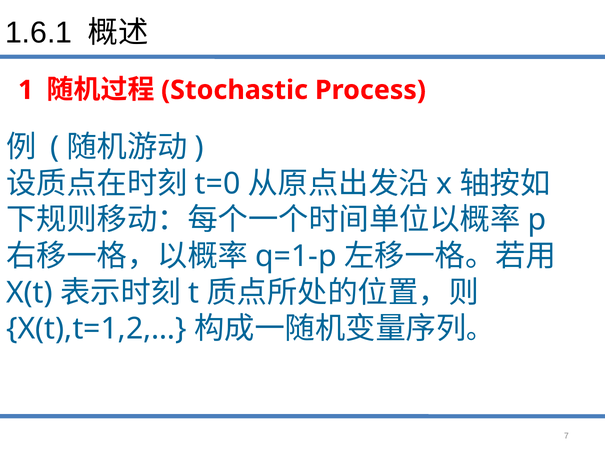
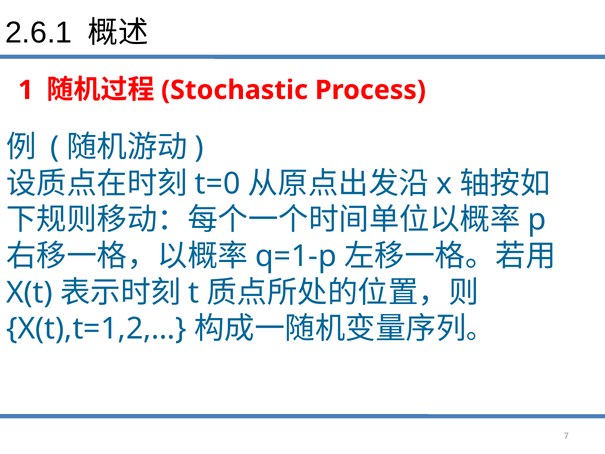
1.6.1: 1.6.1 -> 2.6.1 (39, 33)
